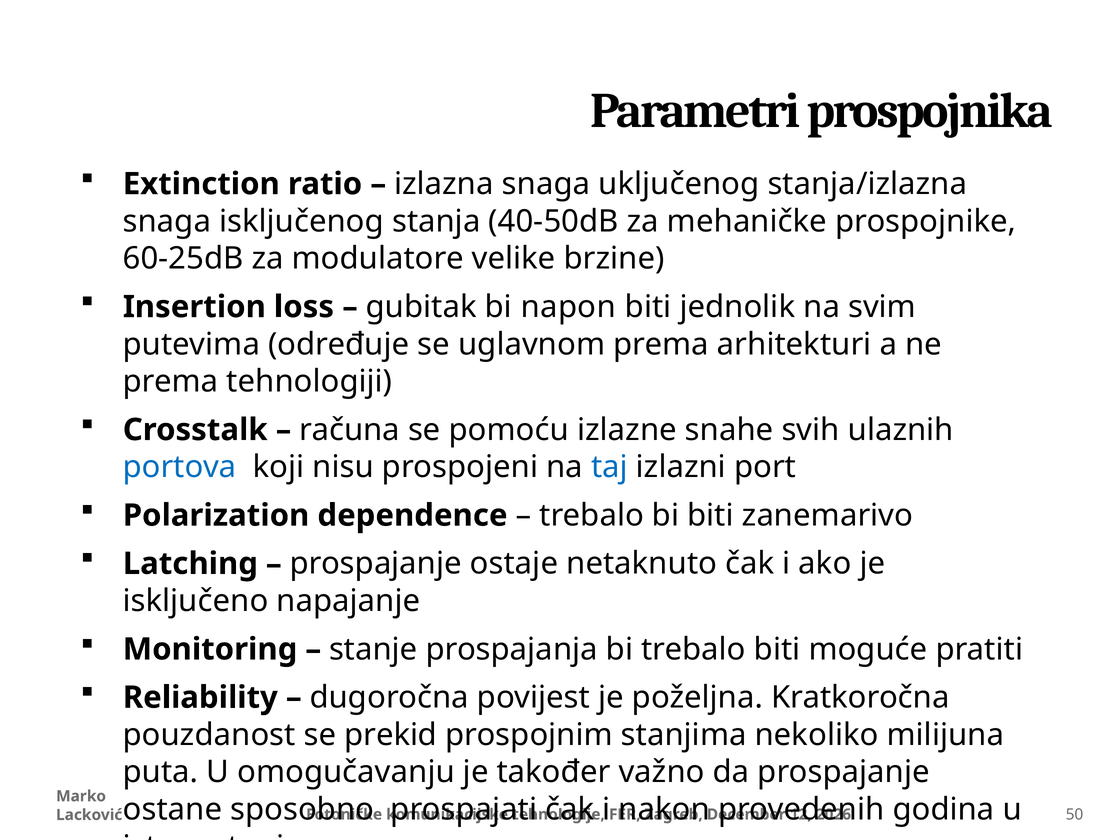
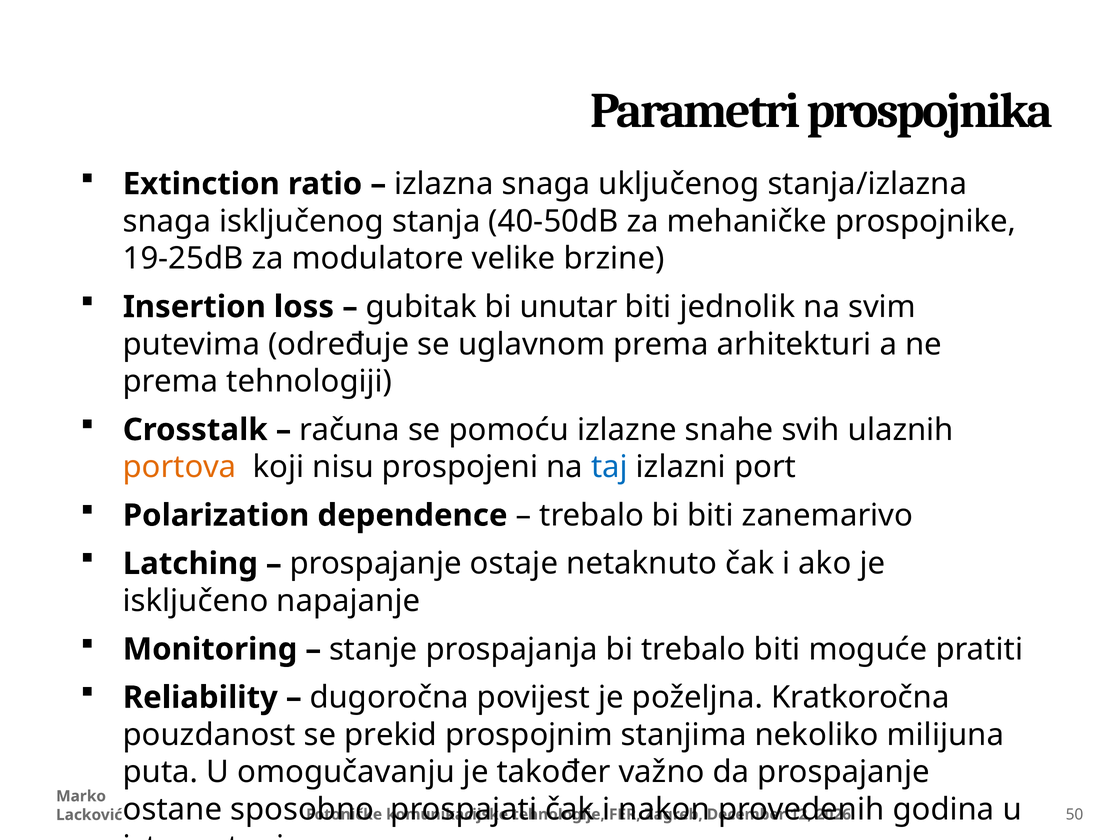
60-25dB: 60-25dB -> 19-25dB (183, 259)
napon: napon -> unutar (569, 307)
portova colour: blue -> orange (180, 467)
